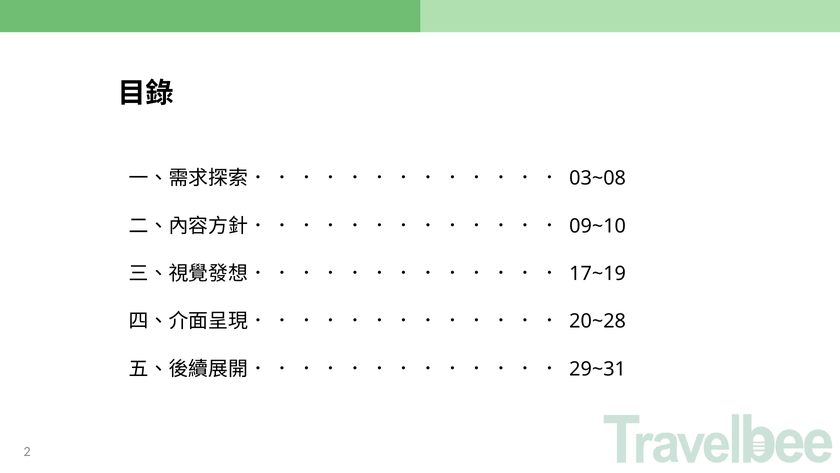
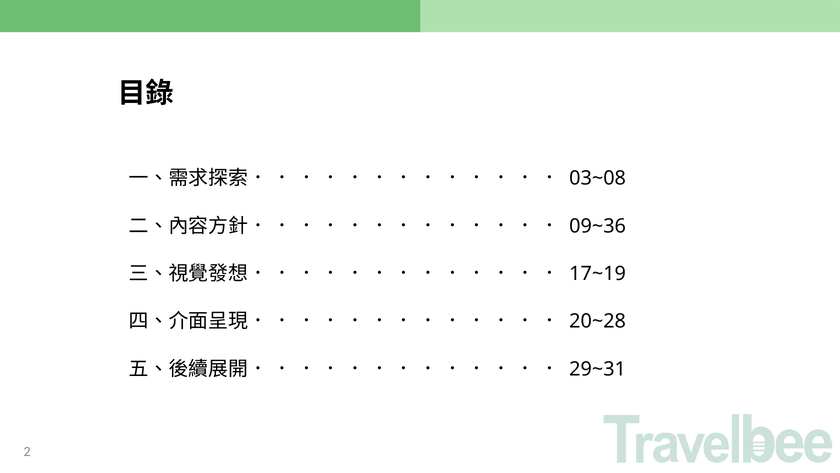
09~10: 09~10 -> 09~36 (598, 226)
